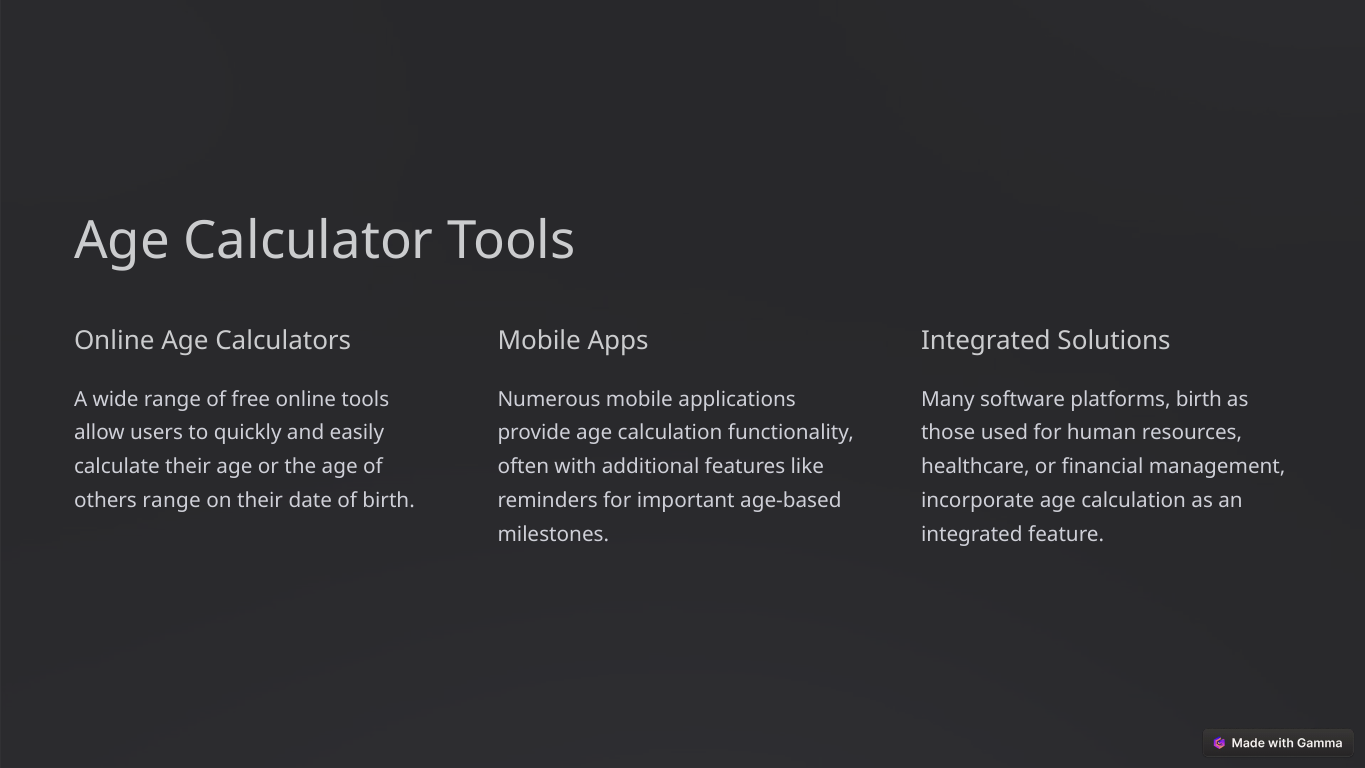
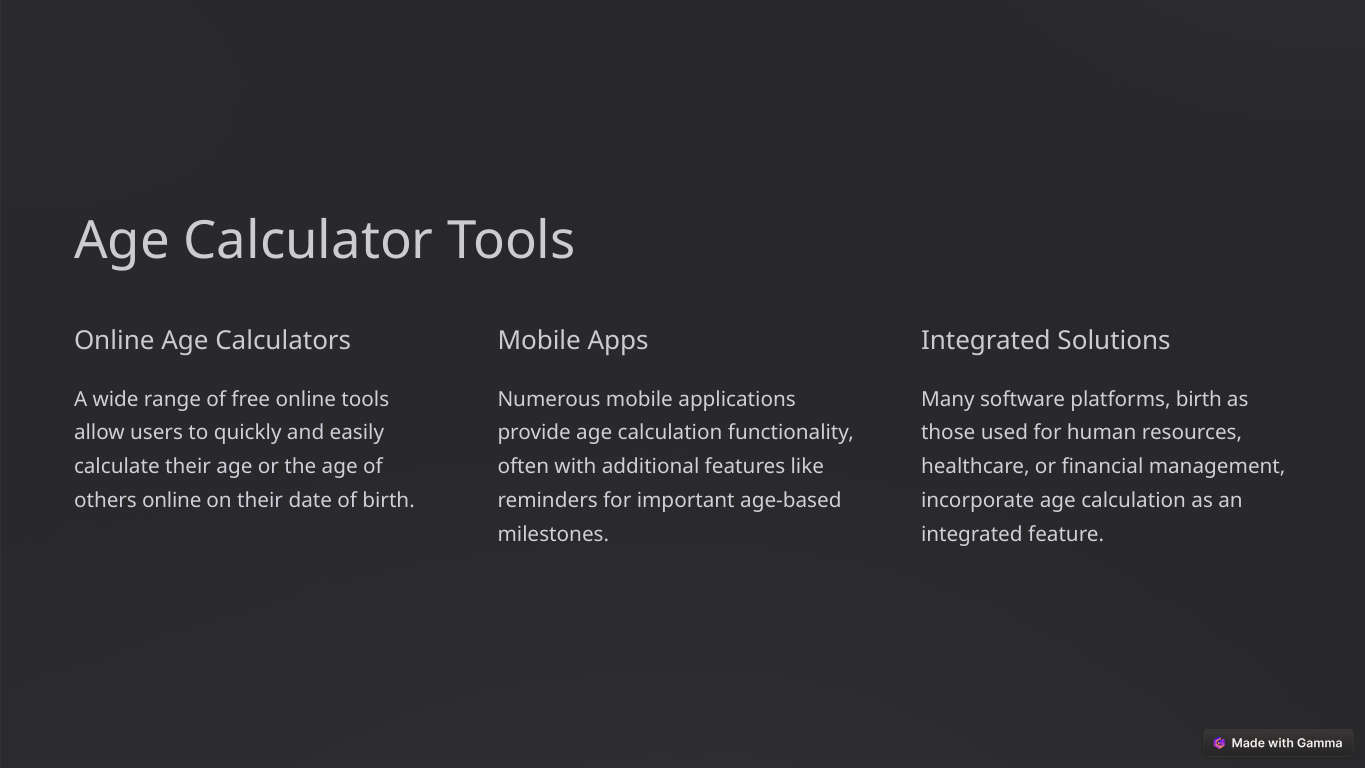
others range: range -> online (172, 500)
